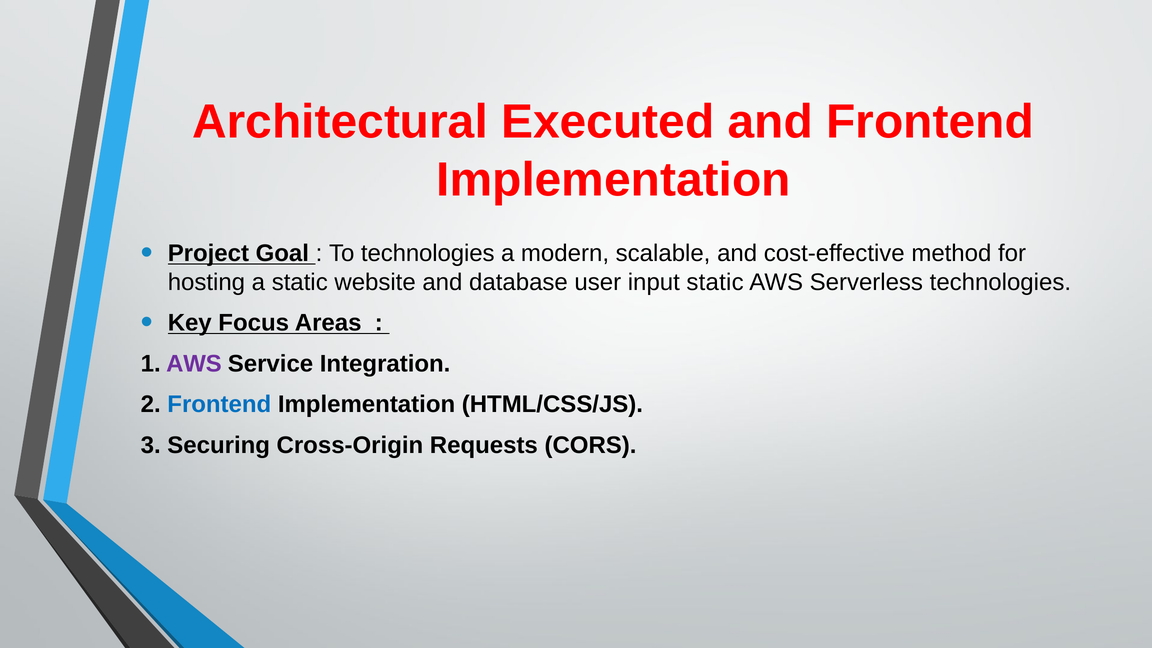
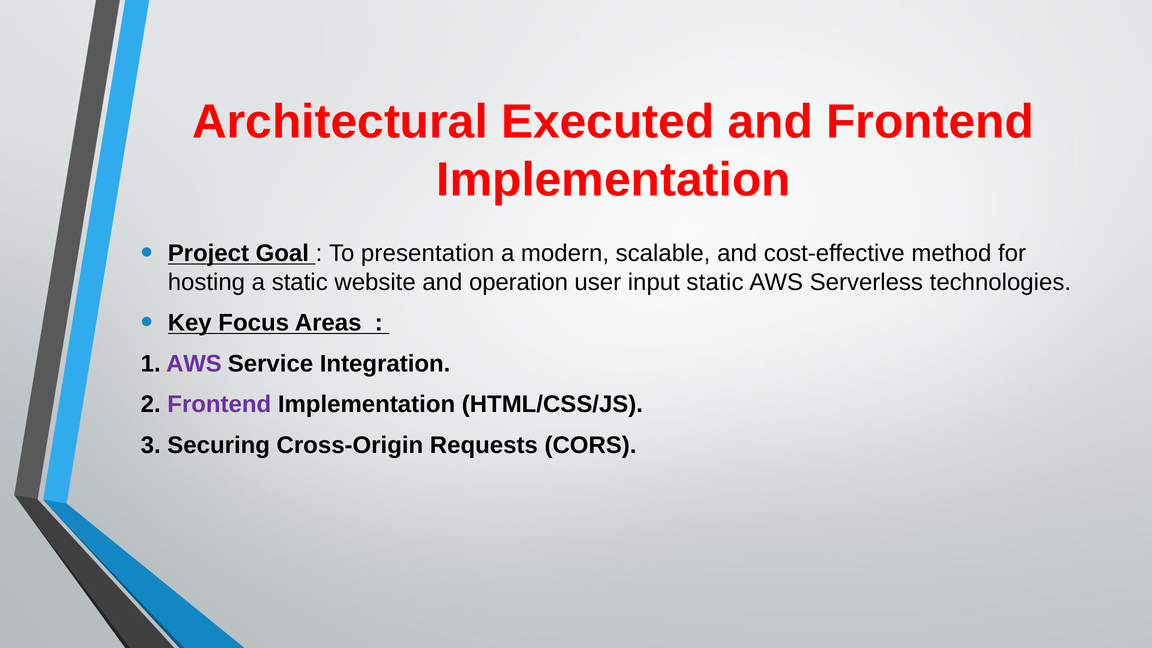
To technologies: technologies -> presentation (428, 253)
database: database -> operation (519, 282)
Frontend colour: blue -> purple (219, 405)
